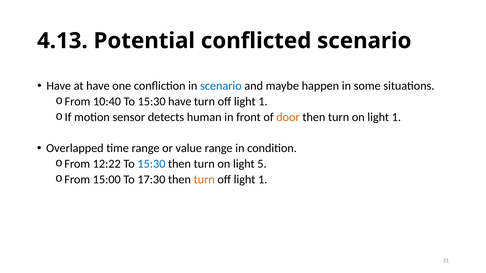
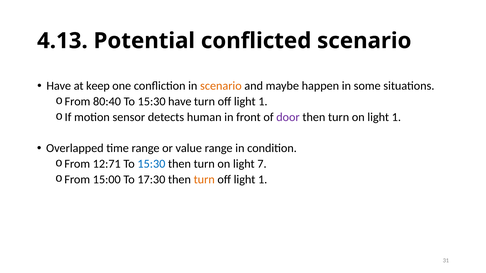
at have: have -> keep (98, 86)
scenario colour: blue -> orange (221, 86)
10:40: 10:40 -> 80:40 (107, 102)
door colour: orange -> purple (288, 117)
12:22: 12:22 -> 12:71 (107, 164)
5: 5 -> 7 (262, 164)
